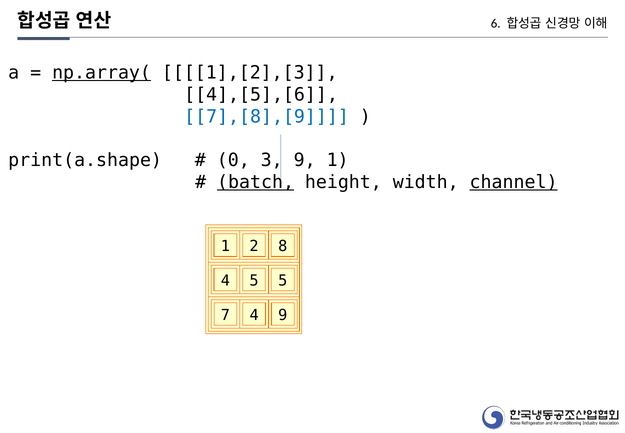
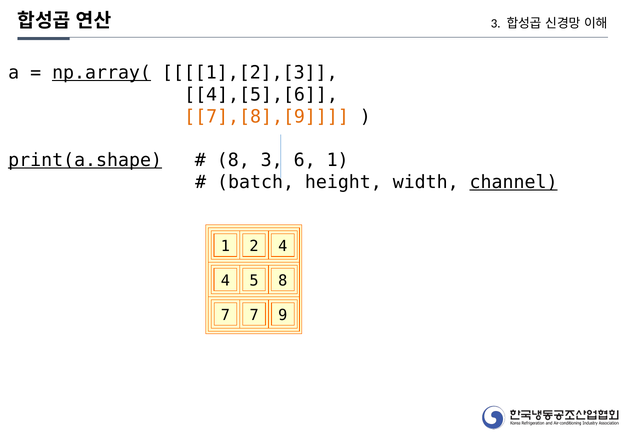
6: 6 -> 3 (496, 24)
7],[8],[9 colour: blue -> orange (267, 116)
print(a.shape underline: none -> present (85, 160)
0: 0 -> 8 (233, 160)
3 9: 9 -> 6 (305, 160)
batch underline: present -> none (256, 182)
2 8: 8 -> 4 (283, 246)
5 5: 5 -> 8 (283, 280)
7 4: 4 -> 7 (254, 315)
